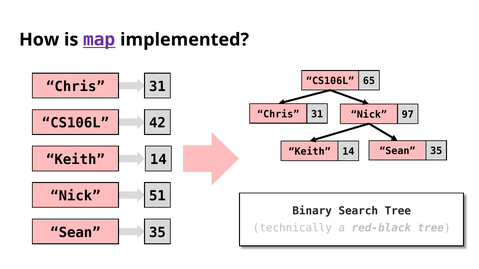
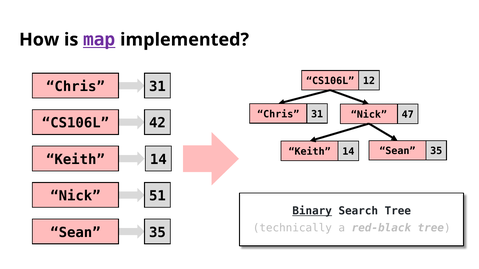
65: 65 -> 12 (369, 81)
97: 97 -> 47 (408, 115)
Binary underline: none -> present (312, 211)
